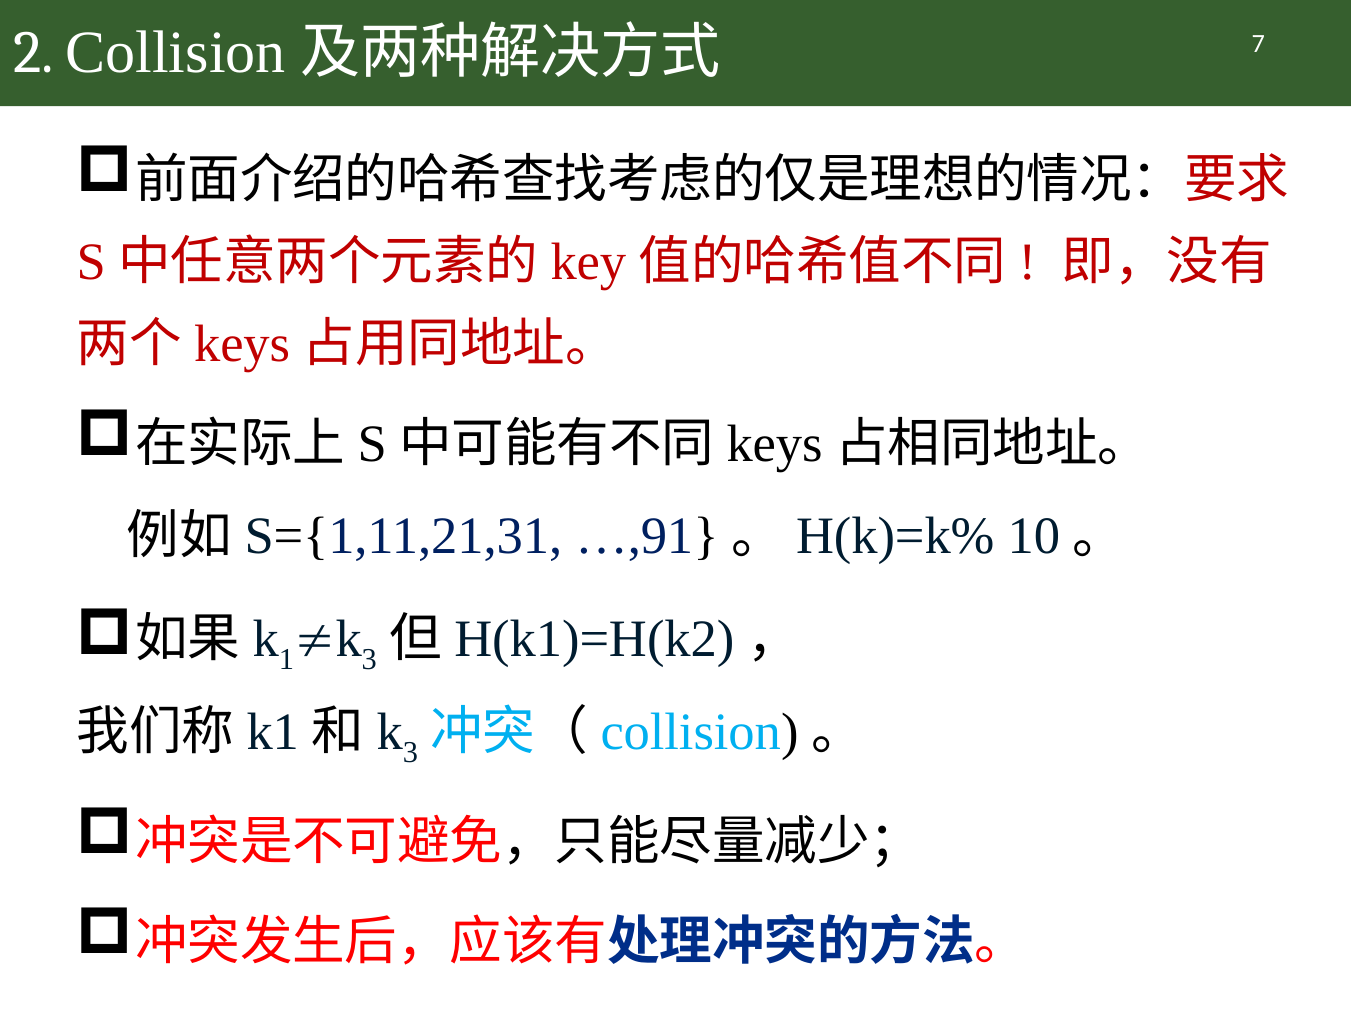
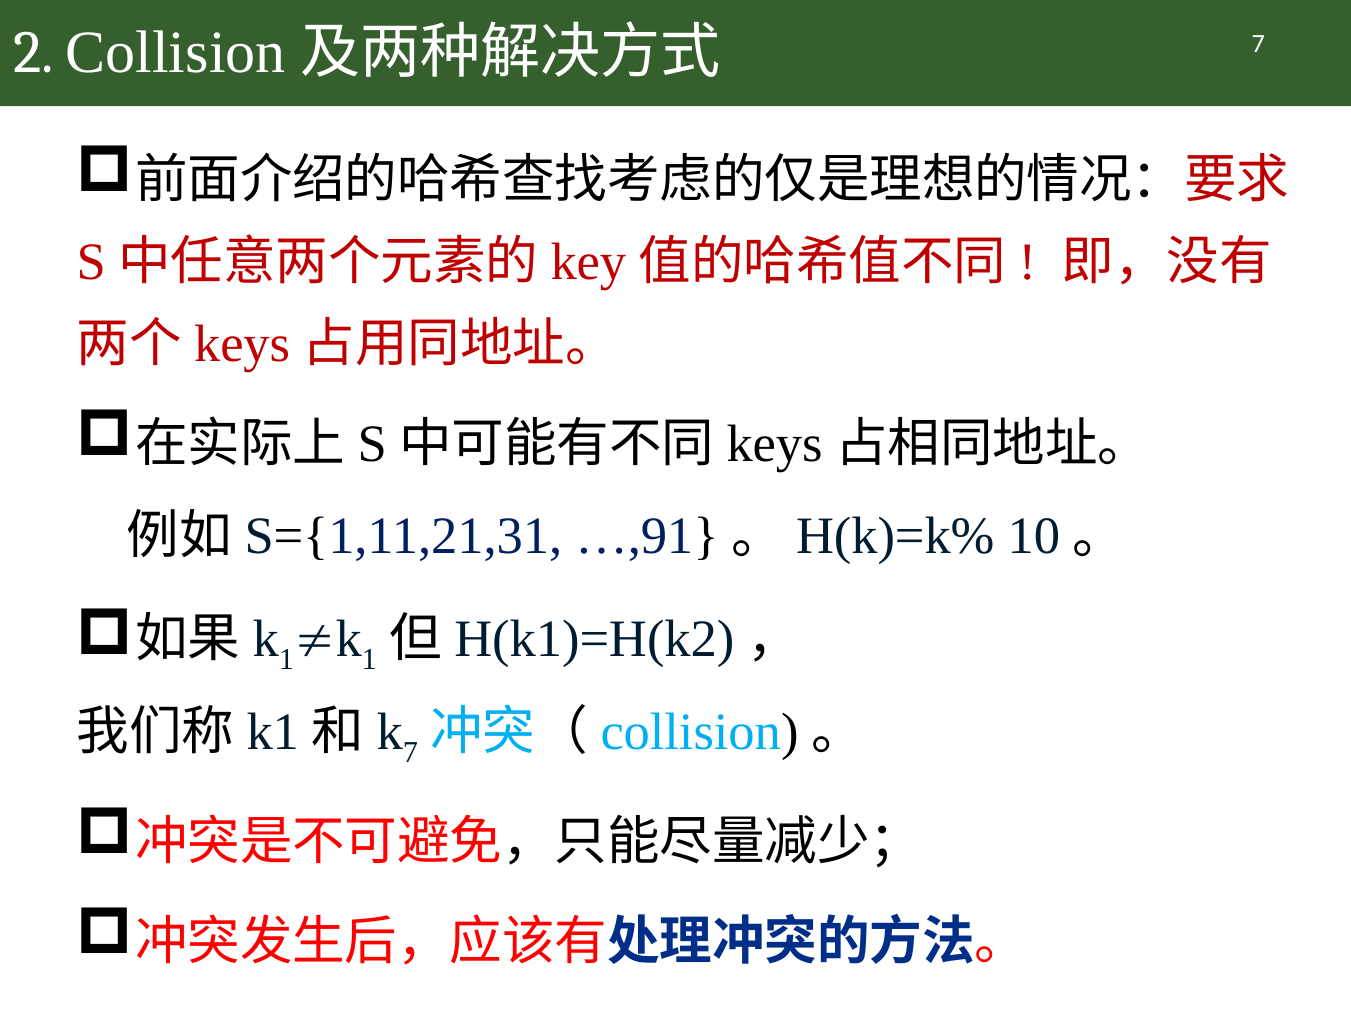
3: 3 -> 1 (369, 660)
3: 3 -> 7 (410, 753)
